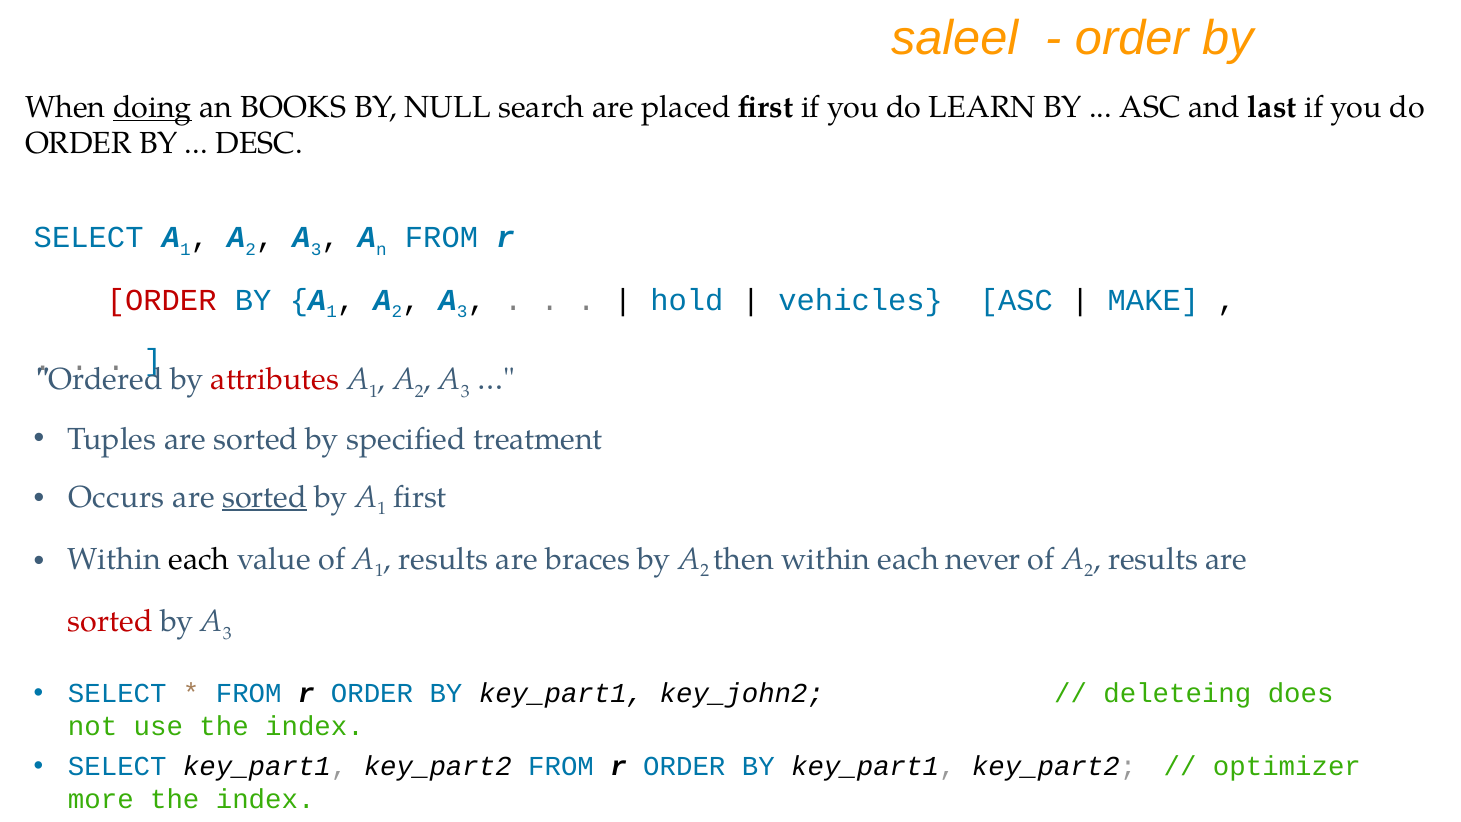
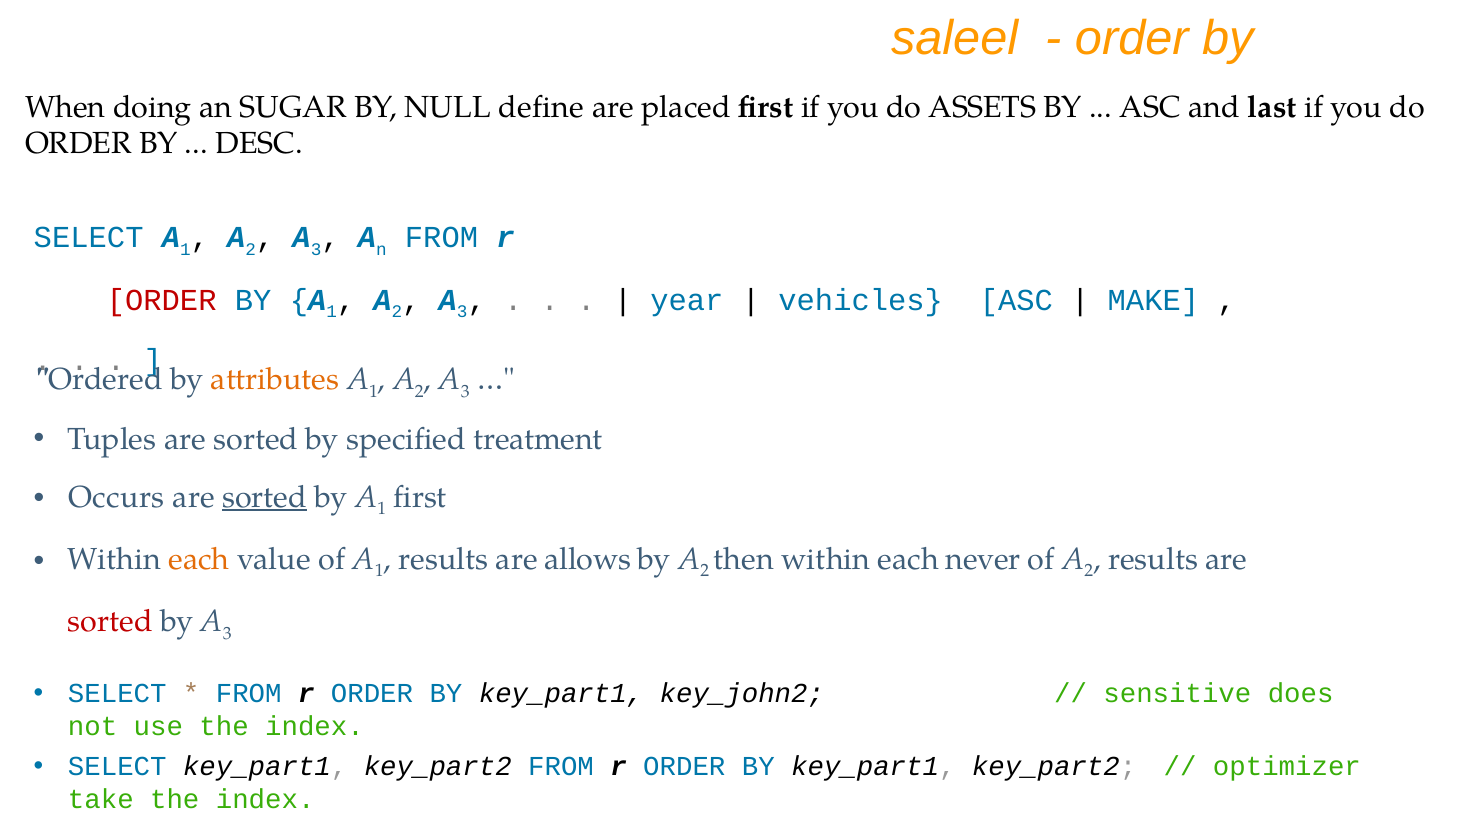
doing underline: present -> none (153, 107)
BOOKS: BOOKS -> SUGAR (293, 107)
search: search -> define (541, 107)
LEARN: LEARN -> ASSETS (983, 107)
hold: hold -> year (687, 300)
attributes colour: red -> orange (275, 380)
each colour: black -> orange (199, 559)
braces: braces -> allows (588, 559)
deleteing: deleteing -> sensitive (1177, 693)
more: more -> take (101, 799)
